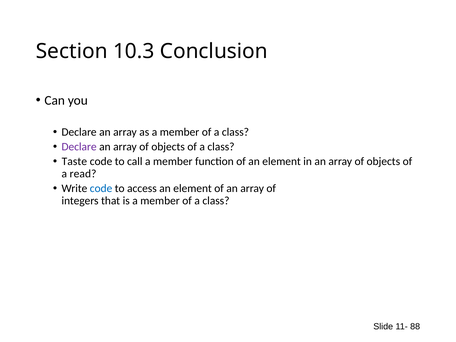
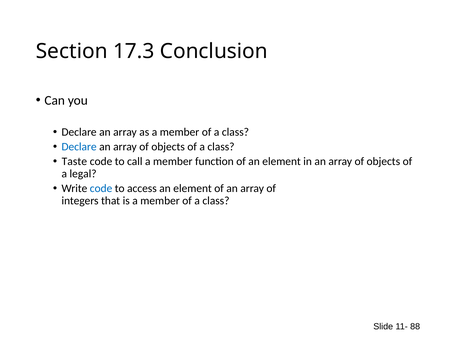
10.3: 10.3 -> 17.3 (134, 51)
Declare colour: purple -> blue (79, 147)
read: read -> legal (83, 174)
